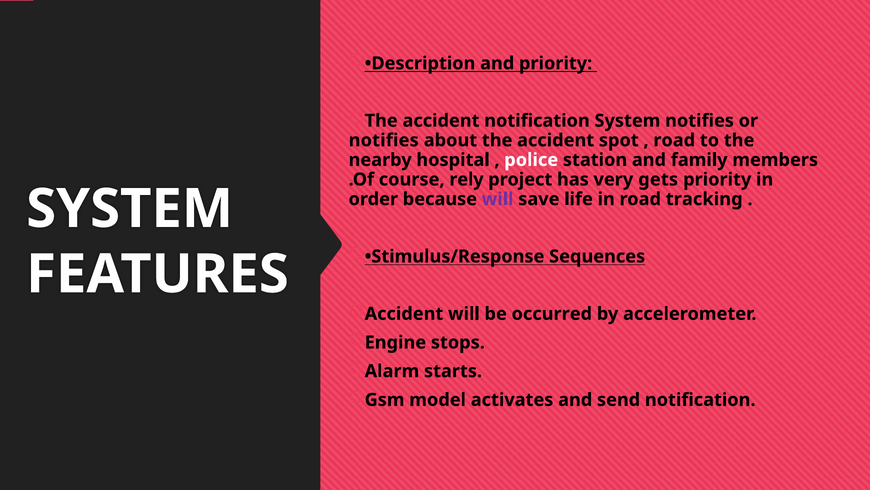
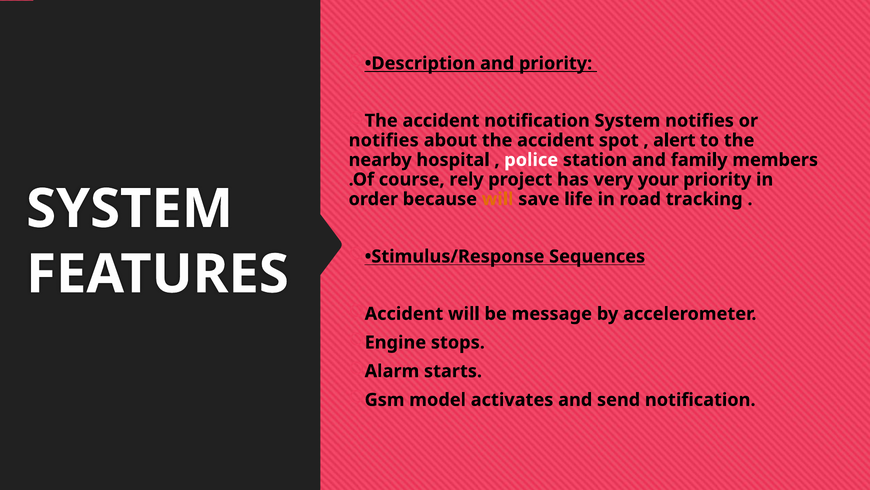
road: road -> alert (674, 140)
gets: gets -> your (658, 179)
will colour: purple -> orange (498, 199)
occurred: occurred -> message (552, 313)
